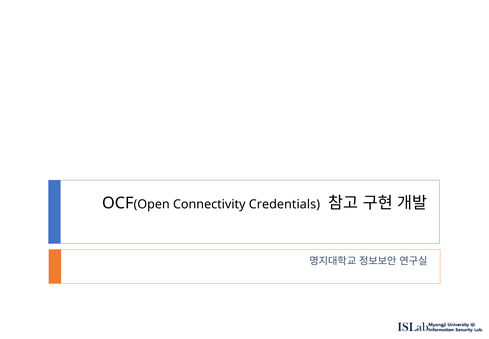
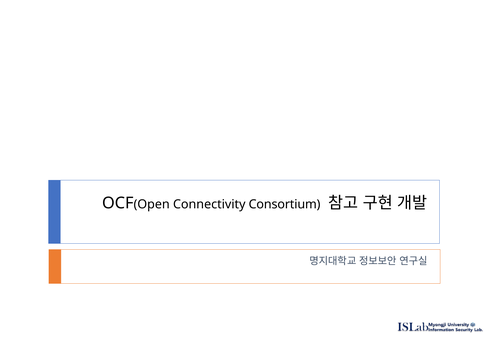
Credentials: Credentials -> Consortium (285, 204)
